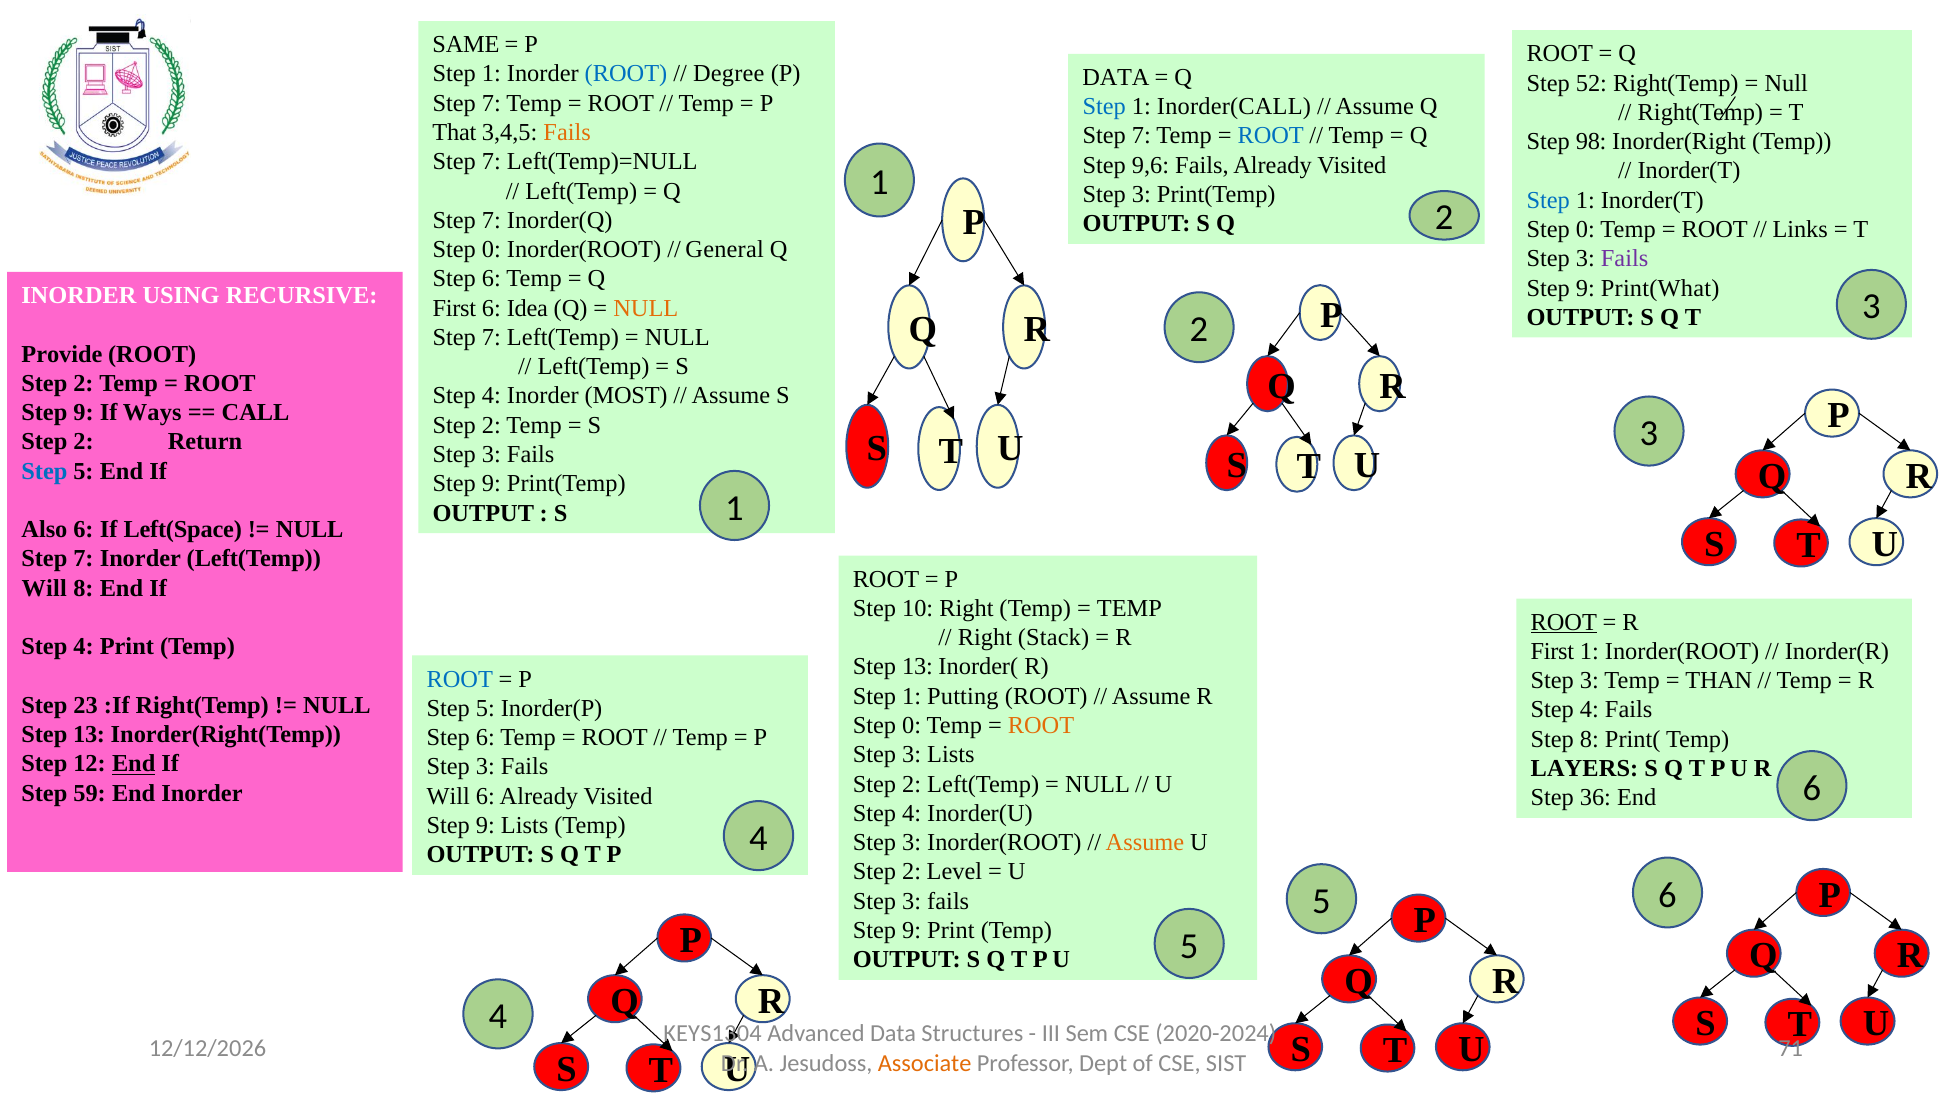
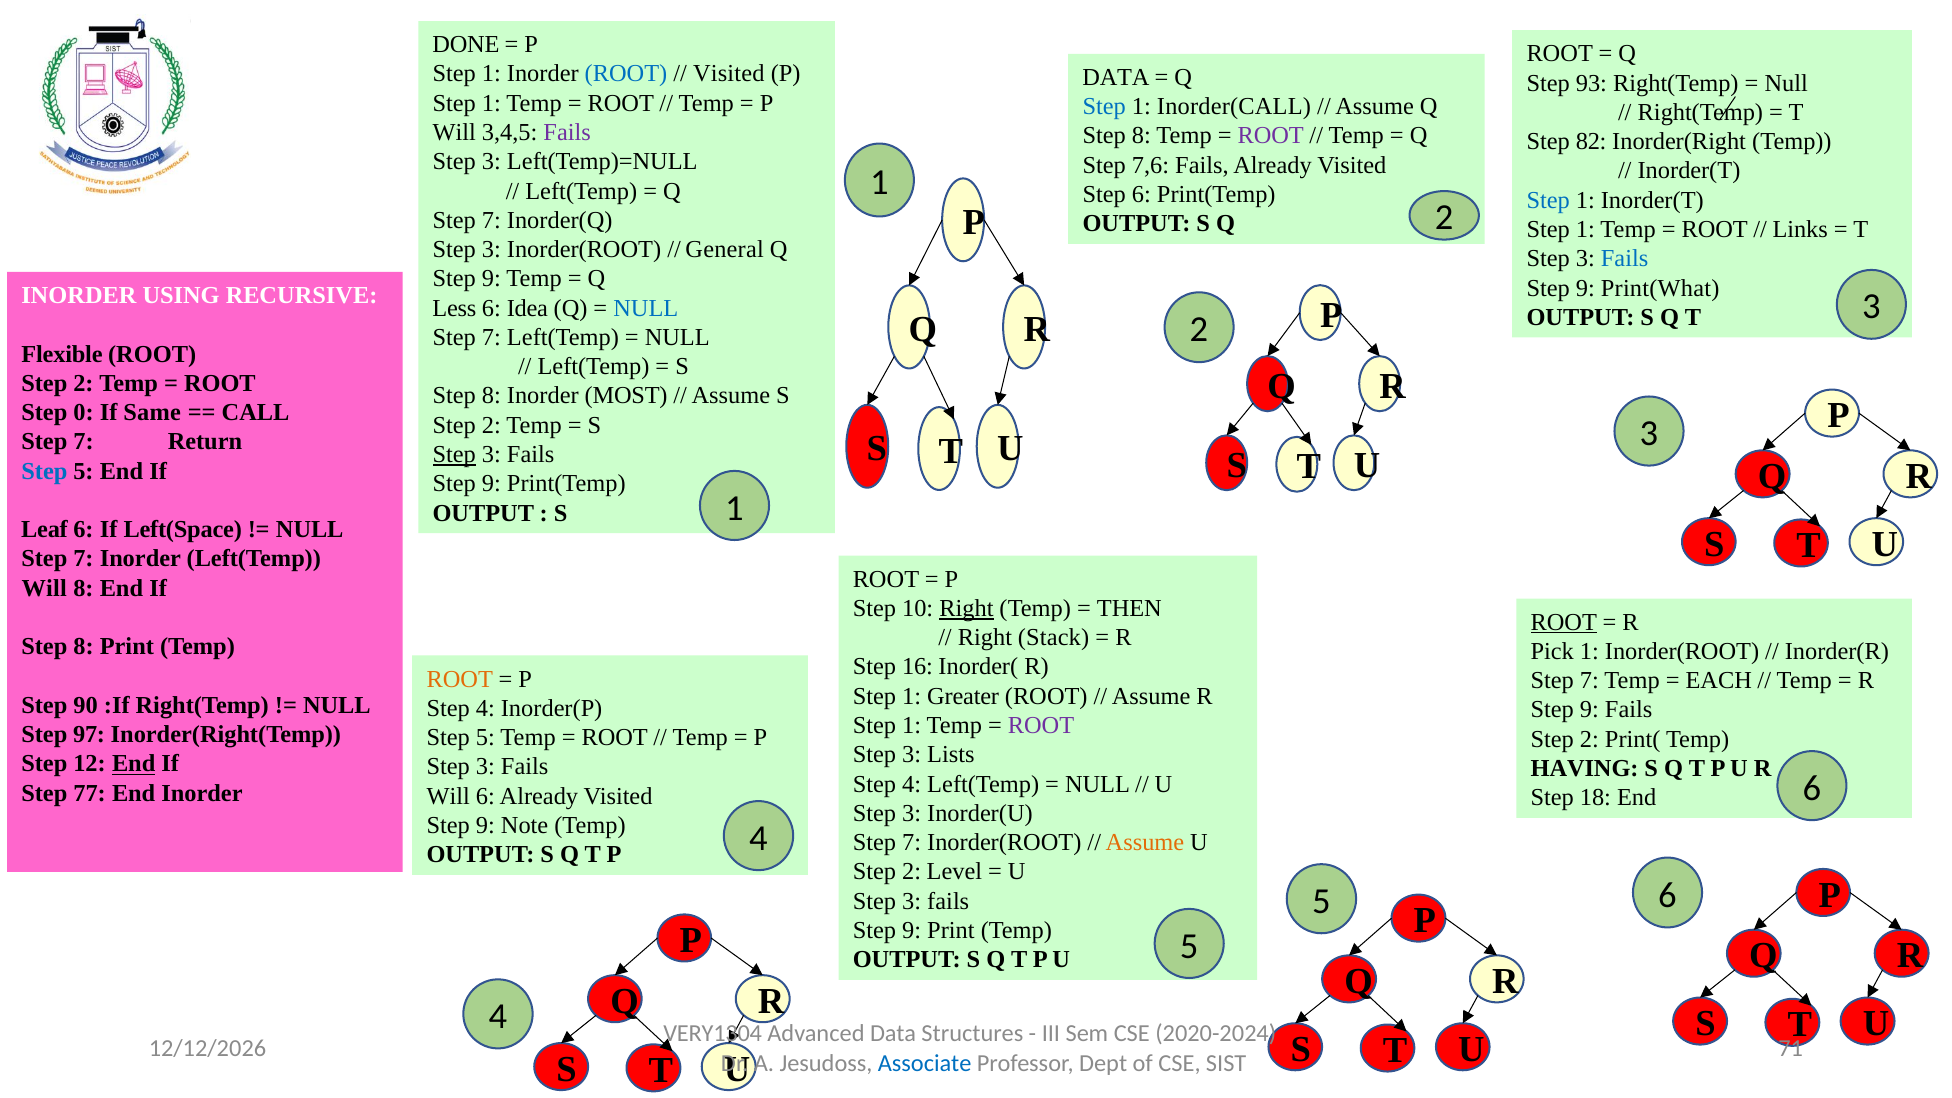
SAME: SAME -> DONE (466, 45)
Degree: Degree -> Visited (729, 74)
52: 52 -> 93 (1591, 83)
7: 7 -> 1 (491, 103)
That: That -> Will (454, 132)
Fails colour: orange -> purple (567, 132)
7: 7 -> 8 (1141, 136)
ROOT colour: blue -> purple (1271, 136)
98: 98 -> 82 (1591, 142)
7: 7 -> 3 (491, 162)
9,6: 9,6 -> 7,6 (1150, 165)
3: 3 -> 6 (1141, 194)
0: 0 -> 1 (1585, 229)
0: 0 -> 3 (491, 250)
Fails colour: purple -> blue (1625, 259)
6: 6 -> 9 (491, 279)
First: First -> Less (454, 308)
NULL colour: orange -> blue (646, 308)
Provide: Provide -> Flexible (62, 354)
4: 4 -> 8 (491, 396)
9: 9 -> 0 (83, 413)
Ways: Ways -> Same (152, 413)
2: 2 -> 7 (83, 442)
Step underline: none -> present (454, 454)
Also: Also -> Leaf (45, 530)
Right underline: none -> present (966, 608)
TEMP: TEMP -> THEN (1129, 608)
4: 4 -> 8 (83, 647)
First: First -> Pick (1552, 651)
13: 13 -> 16 (917, 667)
ROOT colour: blue -> orange (460, 679)
3: 3 -> 7 (1589, 681)
THAN: THAN -> EACH (1719, 681)
Putting: Putting -> Greater (963, 696)
23: 23 -> 90 (86, 705)
5: 5 -> 4 (485, 708)
4: 4 -> 9 (1589, 710)
0: 0 -> 1 (912, 726)
ROOT colour: orange -> purple (1041, 726)
13: 13 -> 97 (89, 735)
6: 6 -> 5 (485, 738)
8: 8 -> 2 (1589, 739)
LAYERS: LAYERS -> HAVING (1585, 768)
2: 2 -> 4 (912, 784)
59: 59 -> 77 (90, 793)
36: 36 -> 18 (1595, 798)
4: 4 -> 3 (912, 813)
9 Lists: Lists -> Note (525, 825)
3: 3 -> 7 (912, 843)
KEYS1304: KEYS1304 -> VERY1304 (713, 1034)
Associate colour: orange -> blue (925, 1063)
